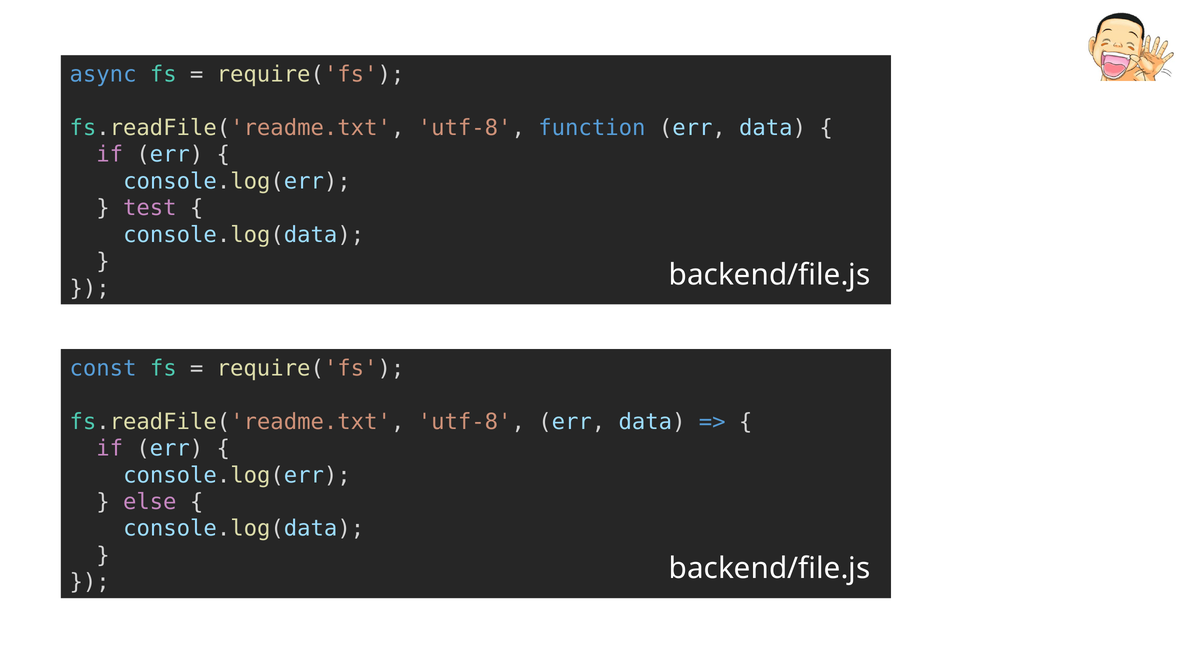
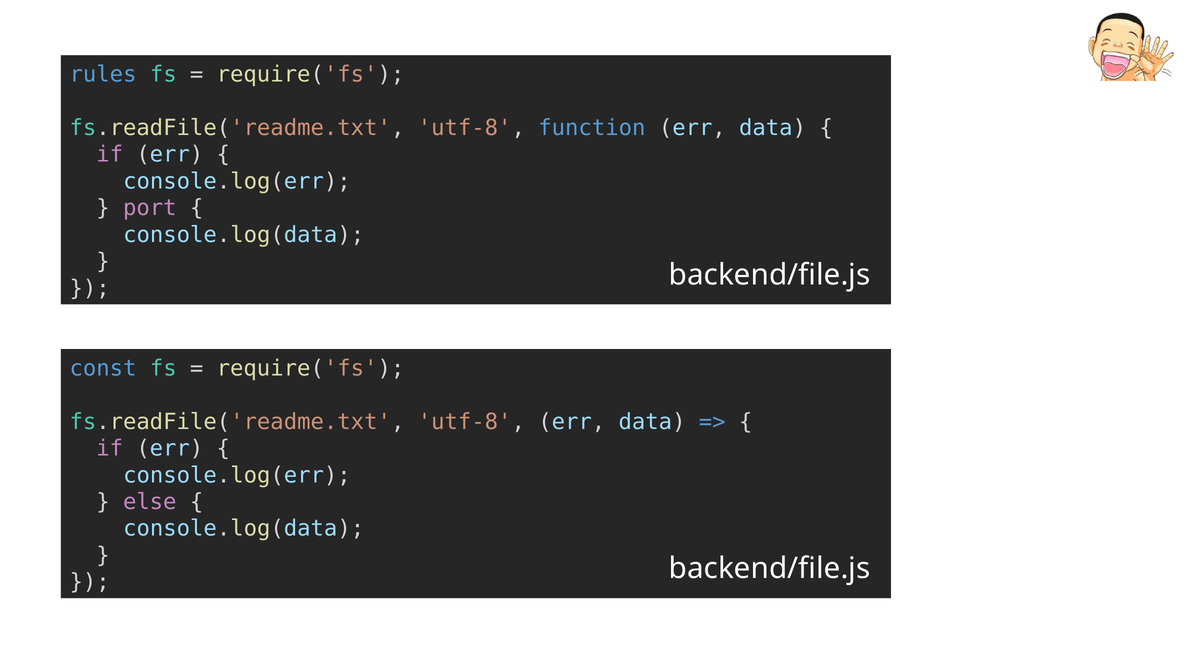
async: async -> rules (103, 74)
test: test -> port (150, 208)
